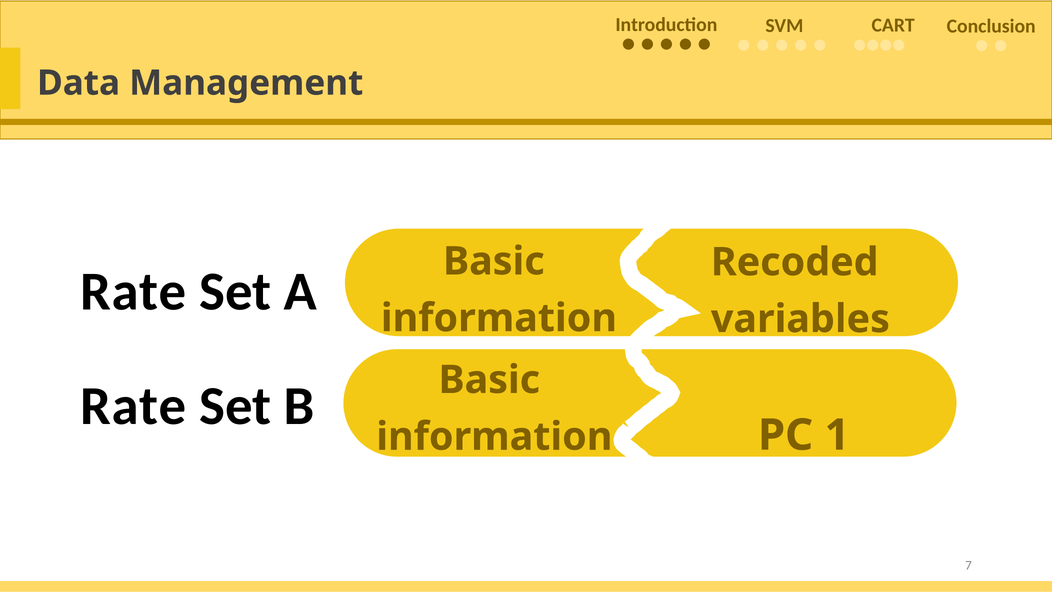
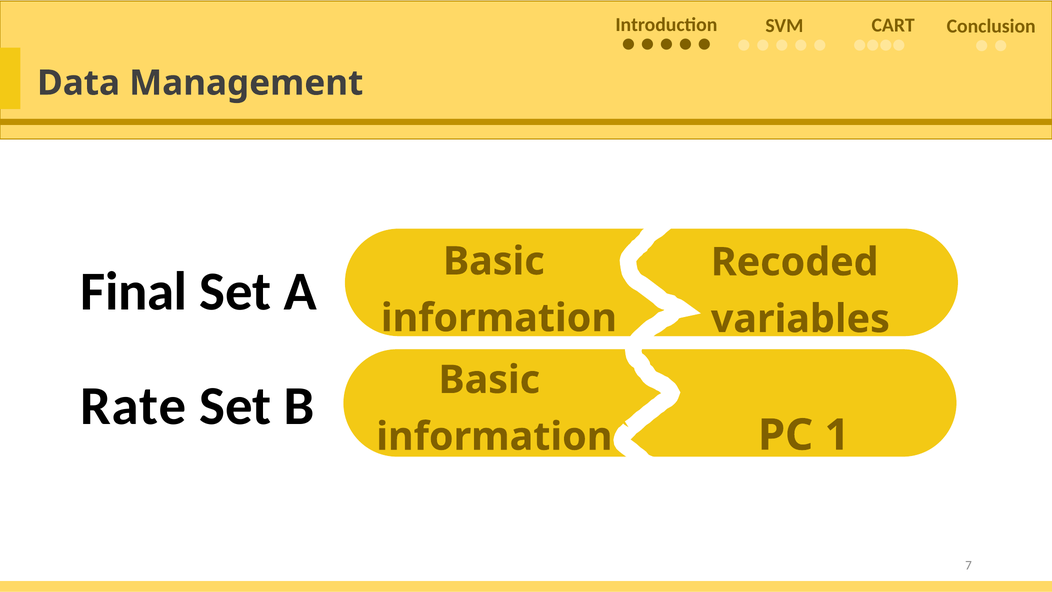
Rate: Rate -> Final (134, 292)
